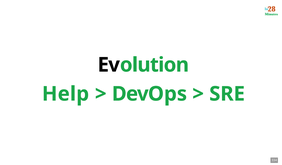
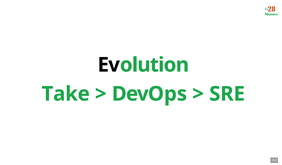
Help: Help -> Take (66, 94)
